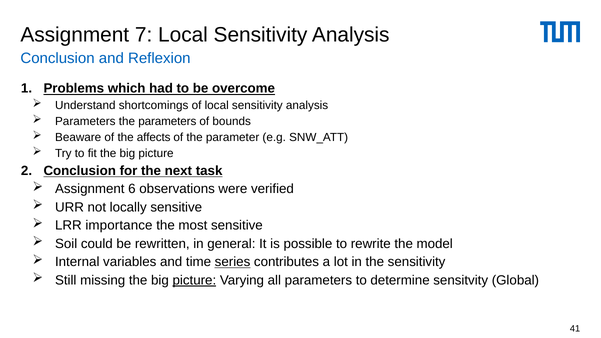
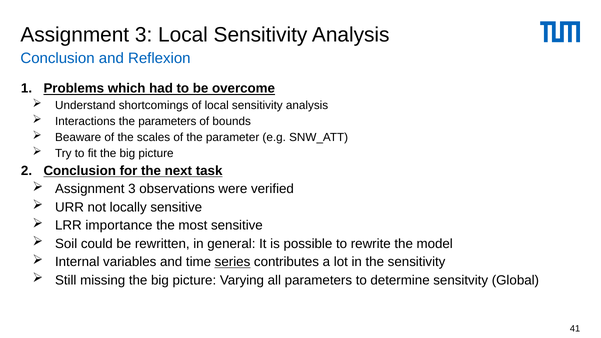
7: 7 -> 3 (144, 35)
Parameters: Parameters -> Interactions (85, 121)
affects: affects -> scales (154, 137)
6: 6 -> 3 (132, 189)
picture underline: present -> none (194, 280)
